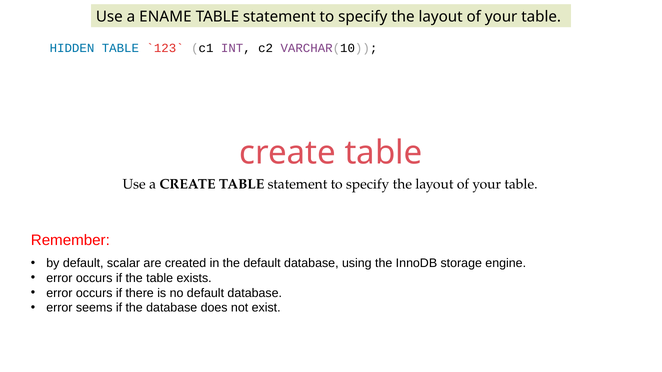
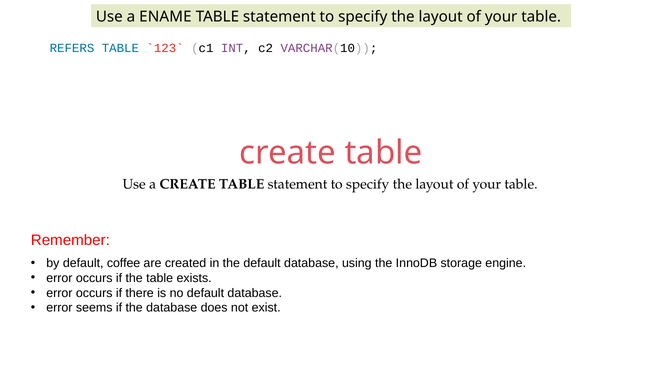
HIDDEN: HIDDEN -> REFERS (72, 48)
scalar: scalar -> coffee (124, 263)
